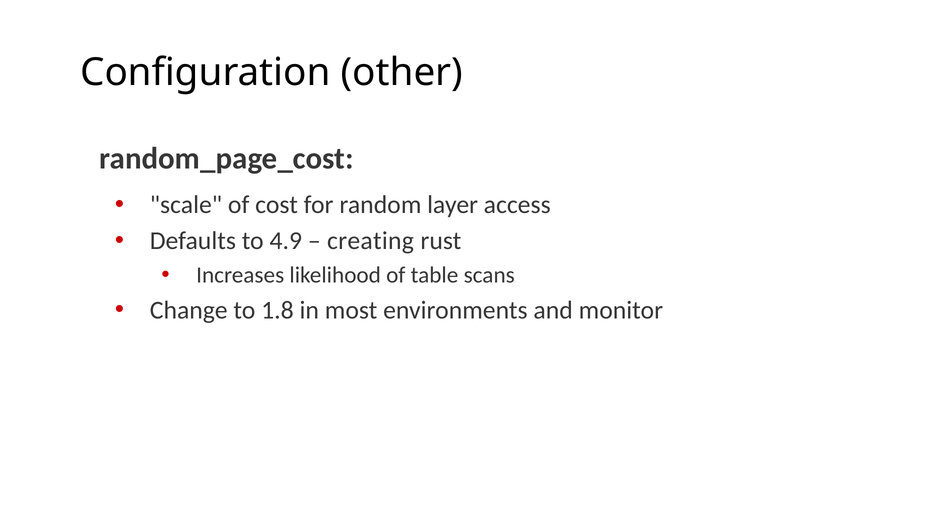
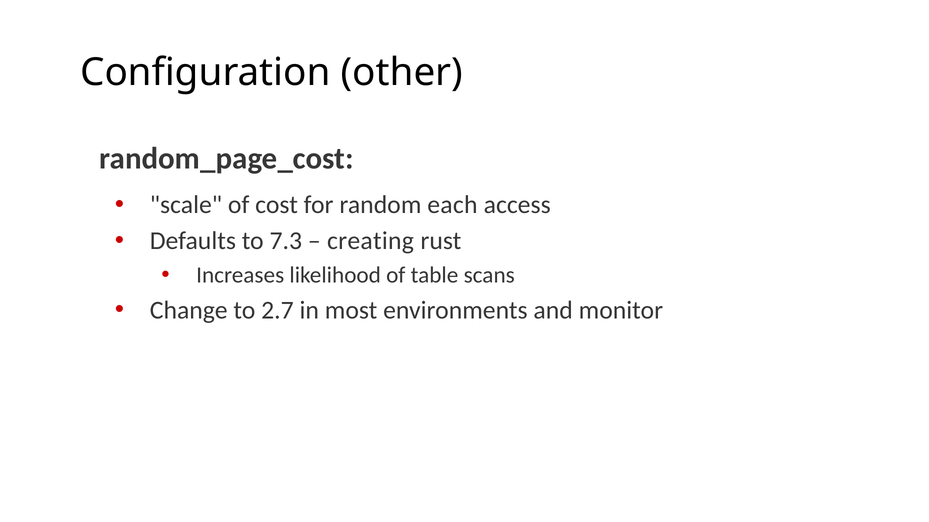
layer: layer -> each (452, 205)
4.9: 4.9 -> 7.3 (286, 241)
1.8: 1.8 -> 2.7 (277, 310)
